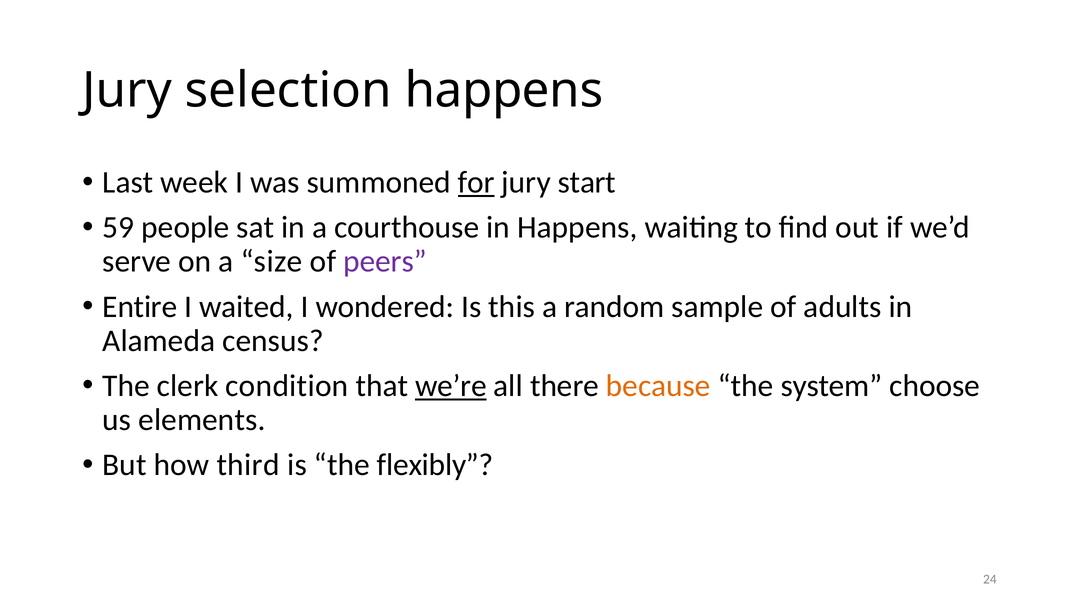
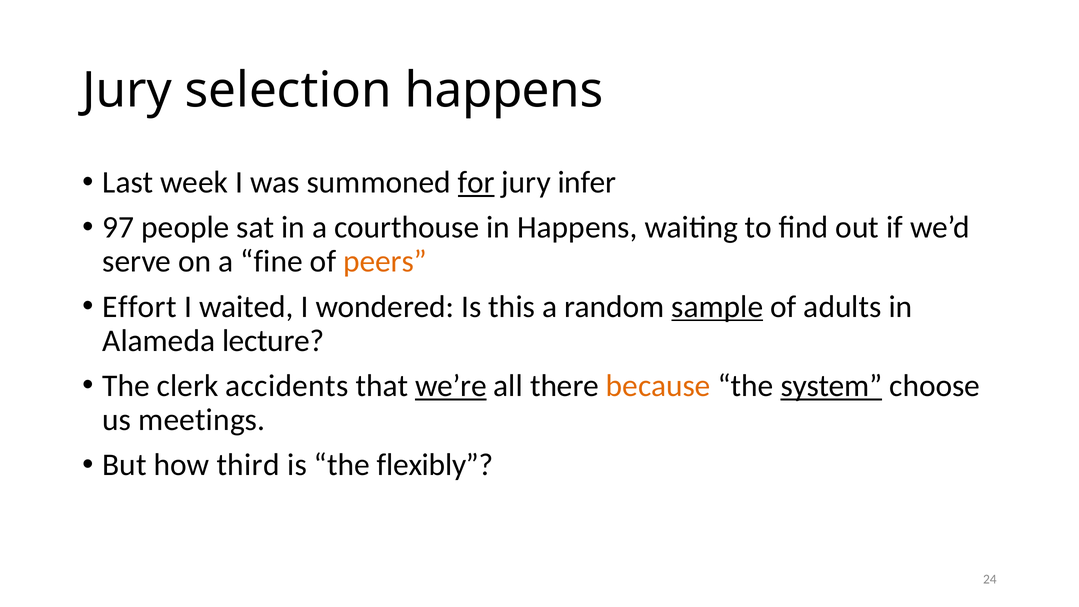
start: start -> infer (587, 182)
59: 59 -> 97 (118, 228)
size: size -> fine (272, 261)
peers colour: purple -> orange (385, 261)
Entire: Entire -> Effort (140, 307)
sample underline: none -> present (717, 307)
census: census -> lecture (273, 341)
condition: condition -> accidents (287, 386)
system underline: none -> present (831, 386)
elements: elements -> meetings (202, 420)
